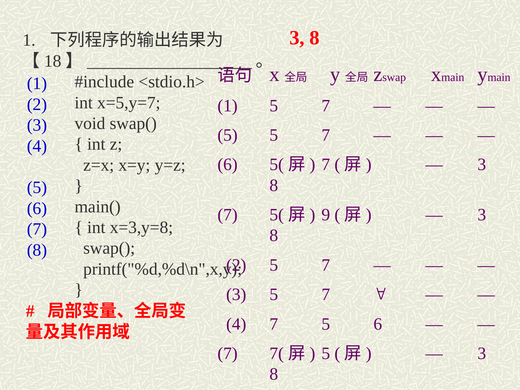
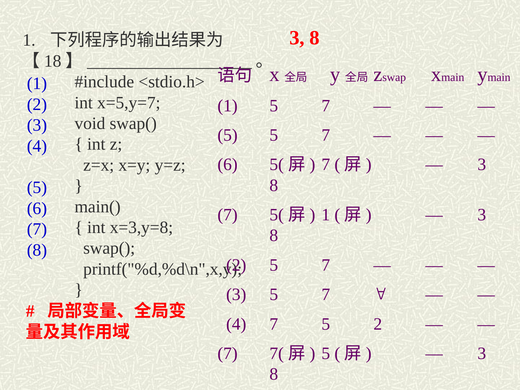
9: 9 -> 1 (326, 215)
7 5 6: 6 -> 2 (378, 324)
